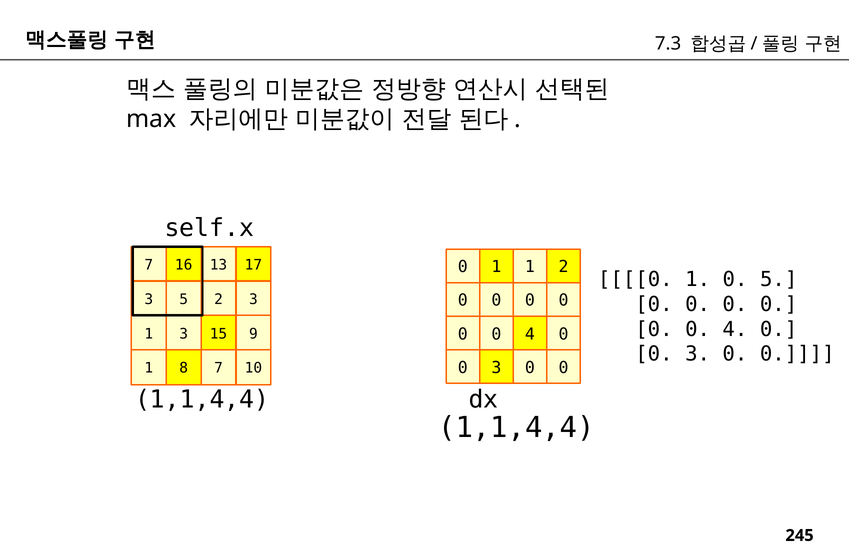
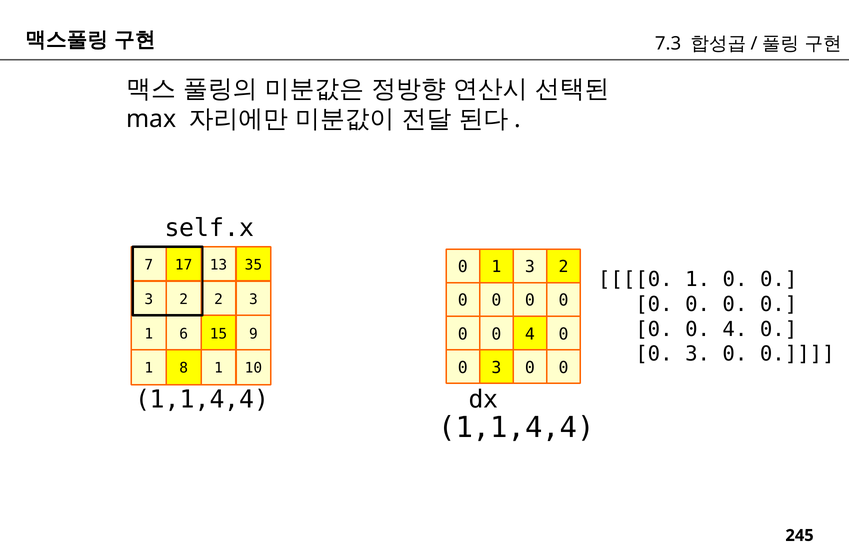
16: 16 -> 17 (184, 265)
17: 17 -> 35 (253, 265)
1 1: 1 -> 3 (530, 267)
1 0 5: 5 -> 0 (779, 279)
5: 5 -> 2 (184, 299)
1 3: 3 -> 6 (184, 334)
8 7: 7 -> 1 (219, 368)
